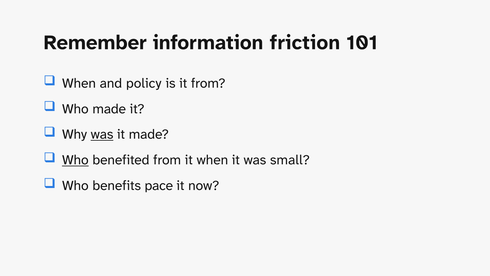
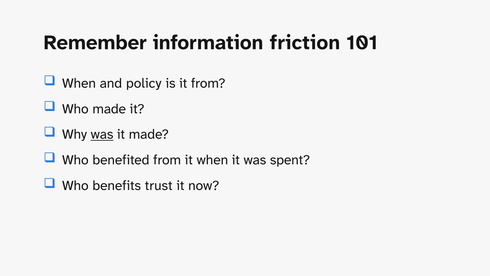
Who underline: present -> none (75, 160)
small: small -> spent (290, 160)
pace: pace -> trust (159, 186)
